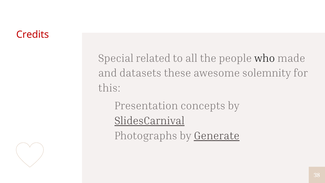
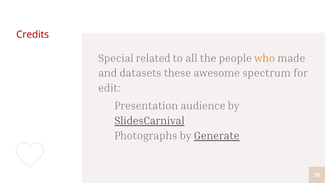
who colour: black -> orange (265, 58)
solemnity: solemnity -> spectrum (267, 73)
this: this -> edit (109, 88)
concepts: concepts -> audience (203, 106)
